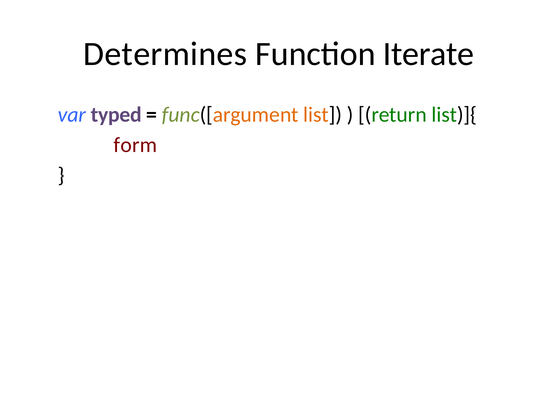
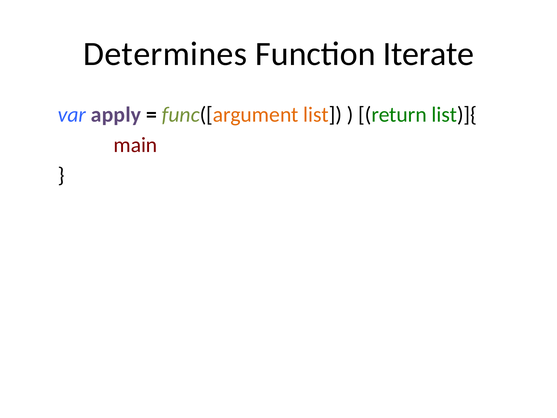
typed: typed -> apply (116, 115)
form: form -> main (135, 145)
